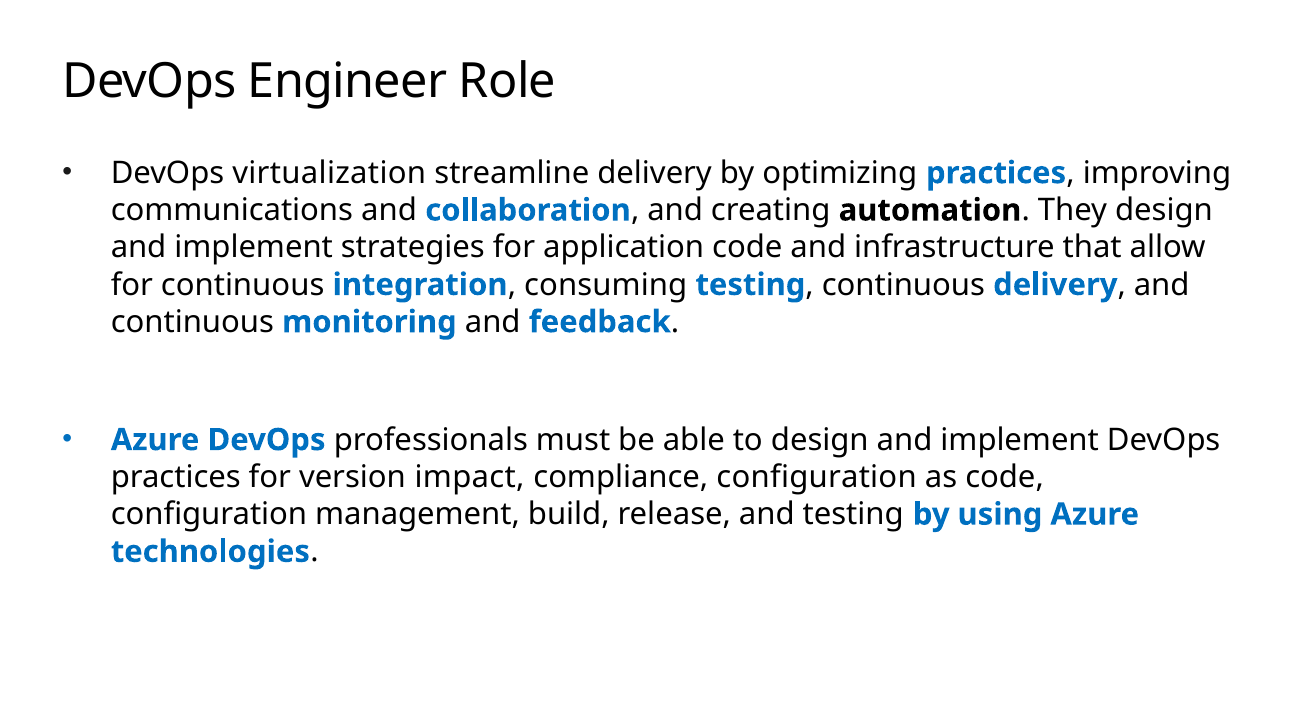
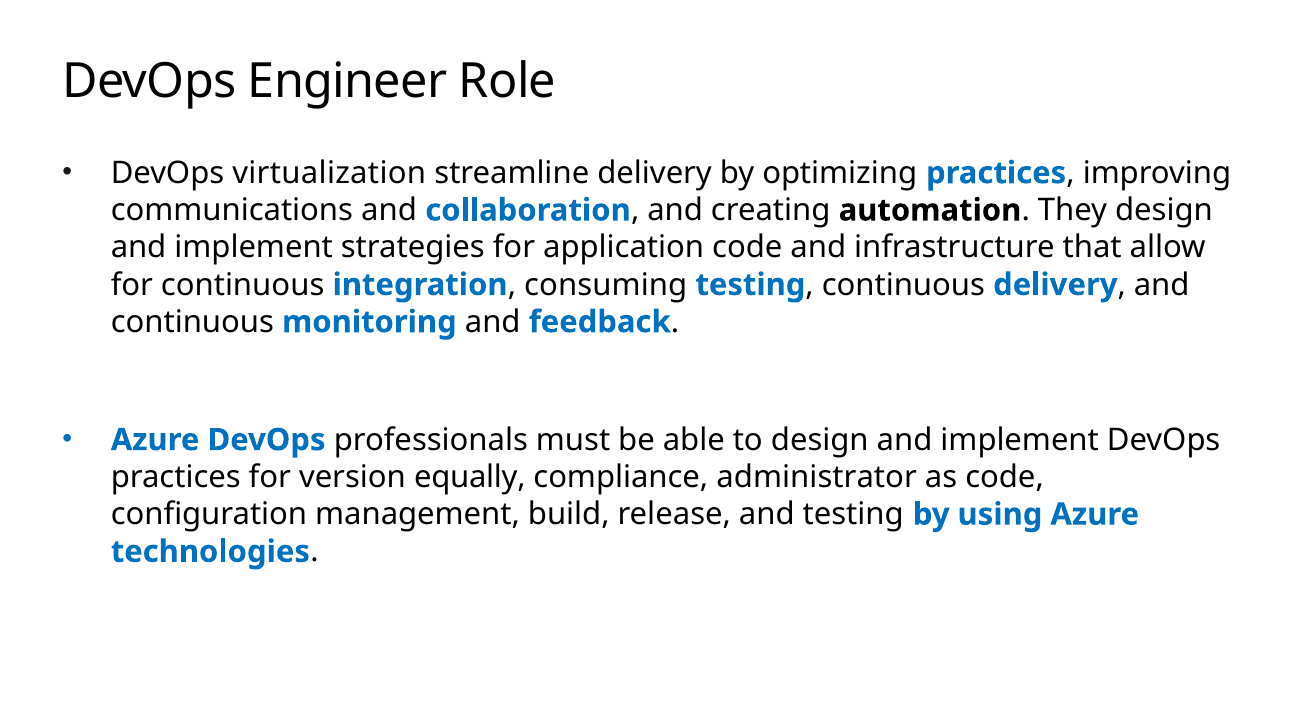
impact: impact -> equally (470, 477)
compliance configuration: configuration -> administrator (817, 477)
